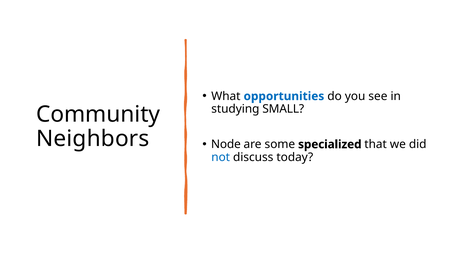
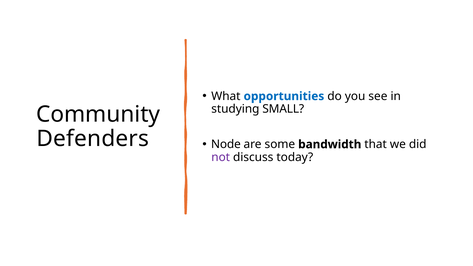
Neighbors: Neighbors -> Defenders (93, 139)
specialized: specialized -> bandwidth (330, 144)
not colour: blue -> purple (221, 157)
